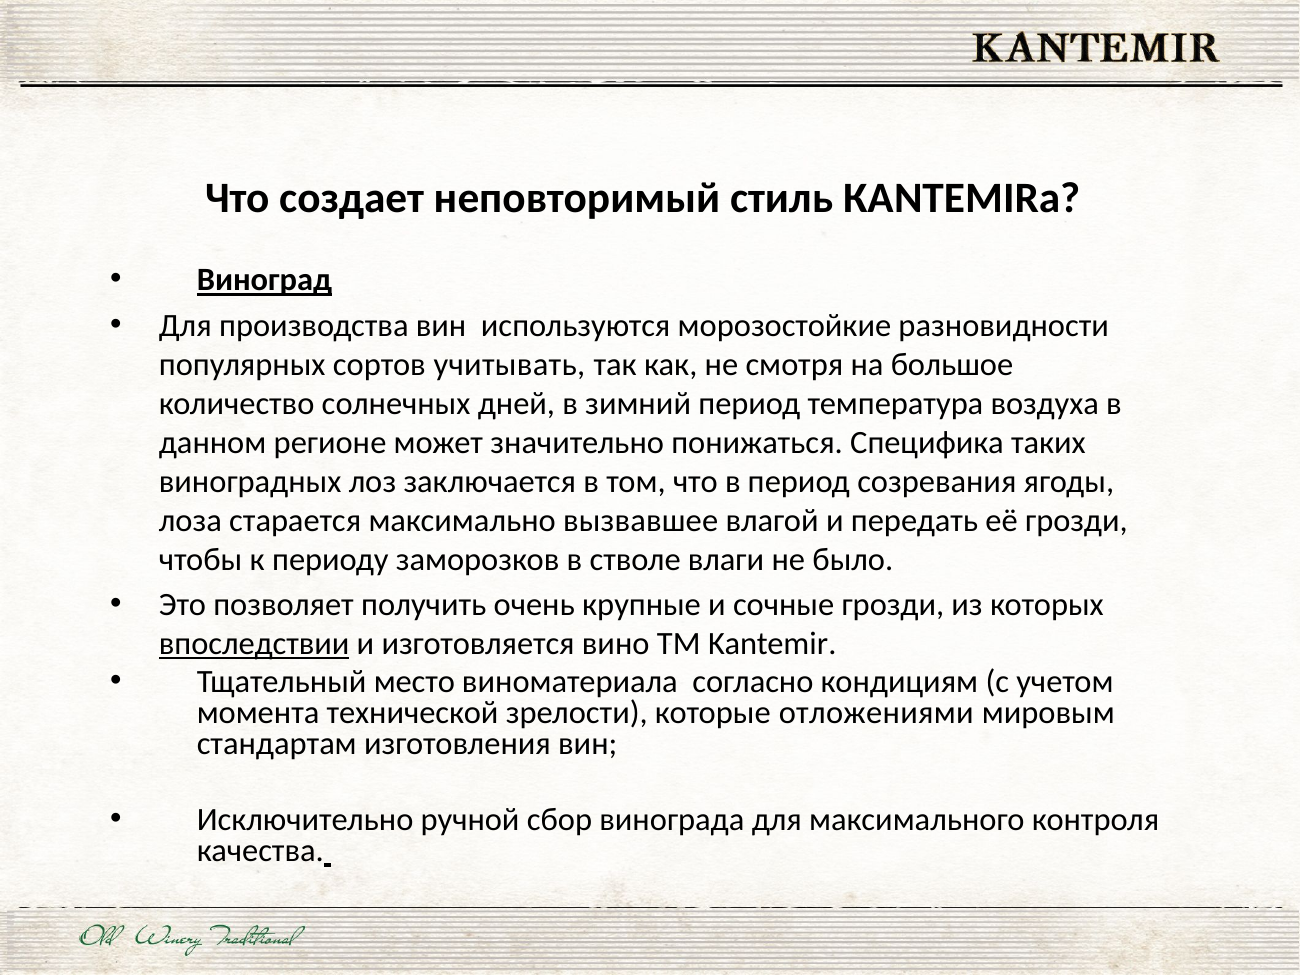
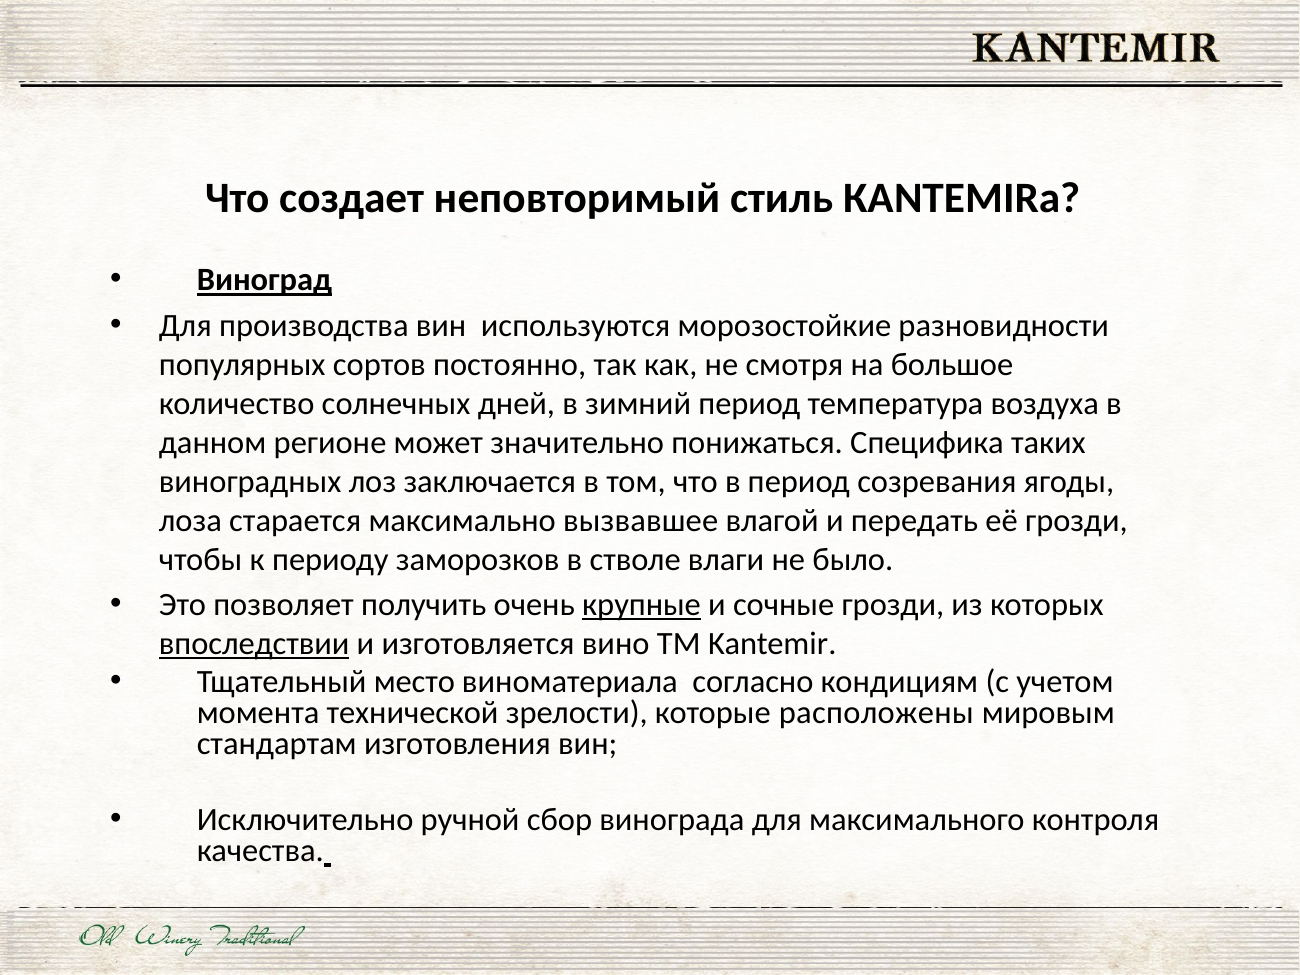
учитывать: учитывать -> постоянно (510, 364)
крупные underline: none -> present (642, 605)
отложениями: отложениями -> расположены (876, 713)
